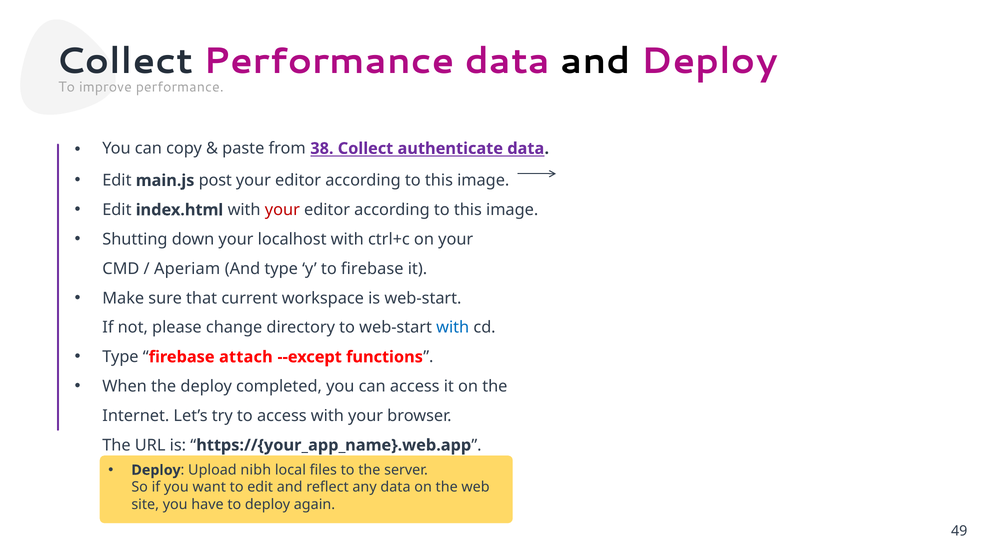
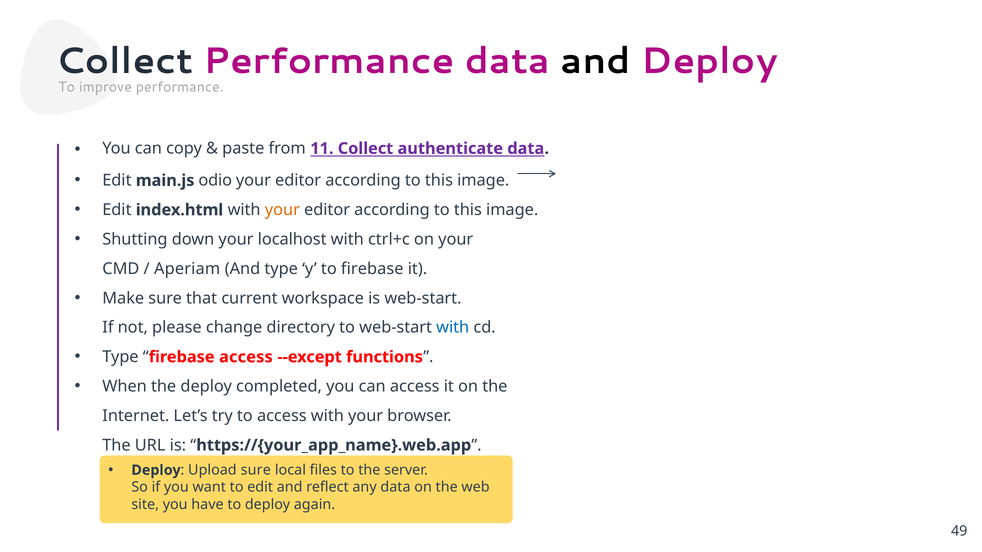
38: 38 -> 11 (322, 149)
post: post -> odio (215, 181)
your colour: red -> orange (282, 210)
firebase attach: attach -> access (246, 357)
Upload nibh: nibh -> sure (256, 470)
